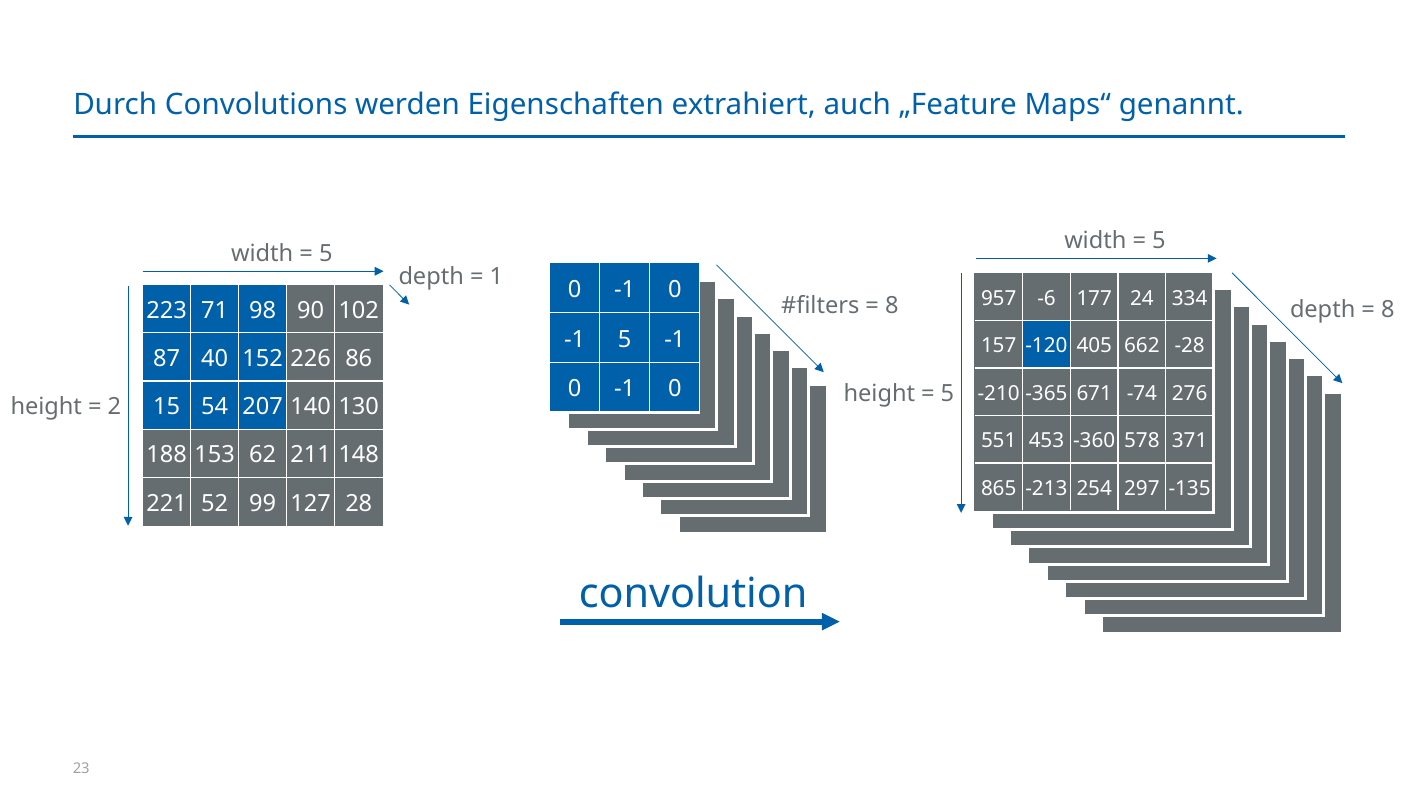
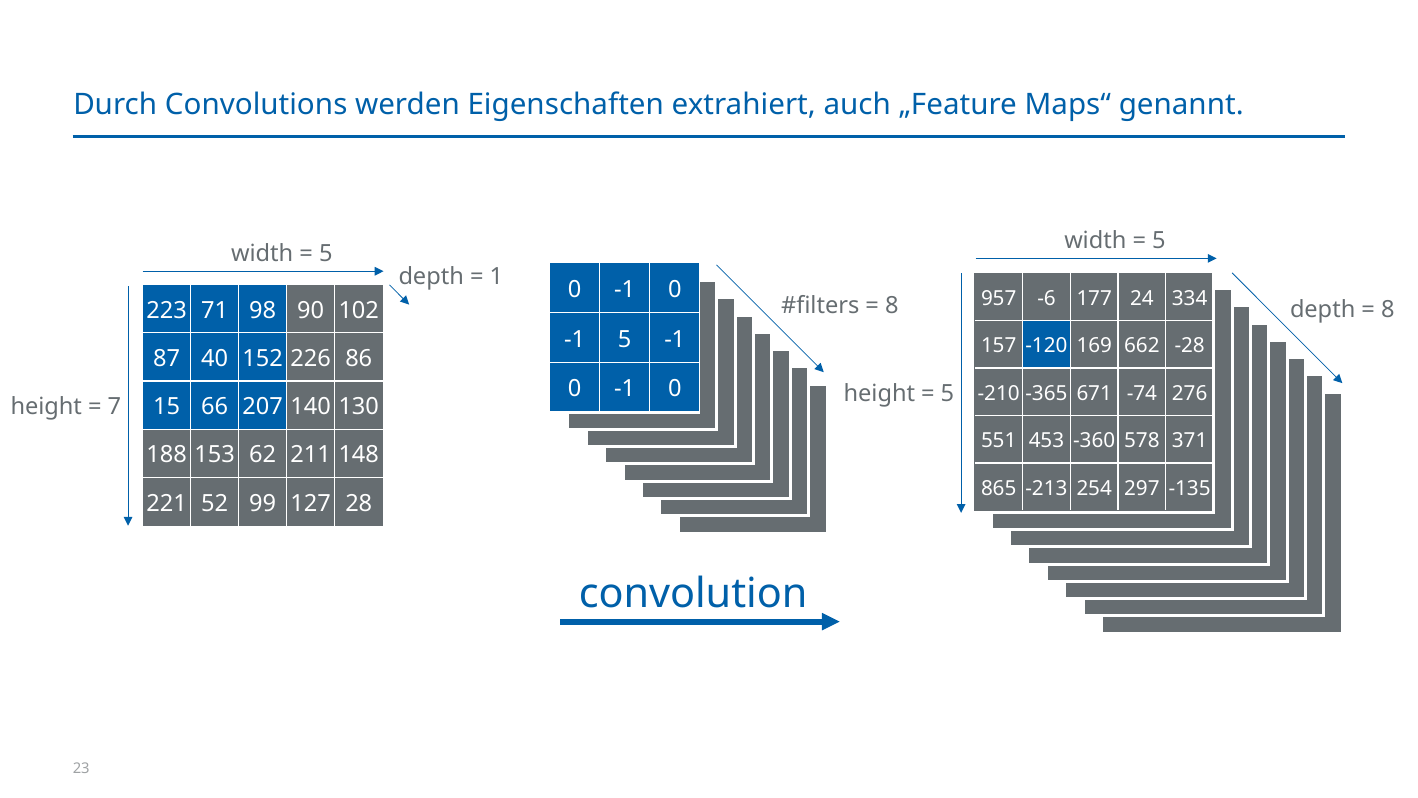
405: 405 -> 169 (1094, 346)
2: 2 -> 7 (114, 406)
54: 54 -> 66 (215, 407)
